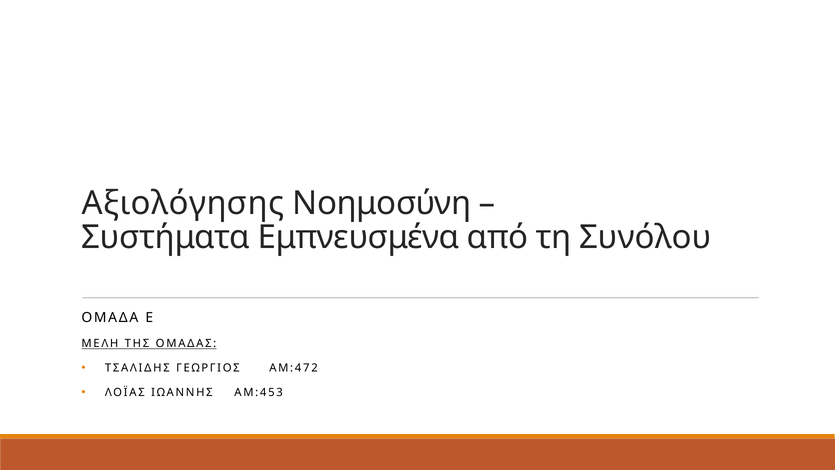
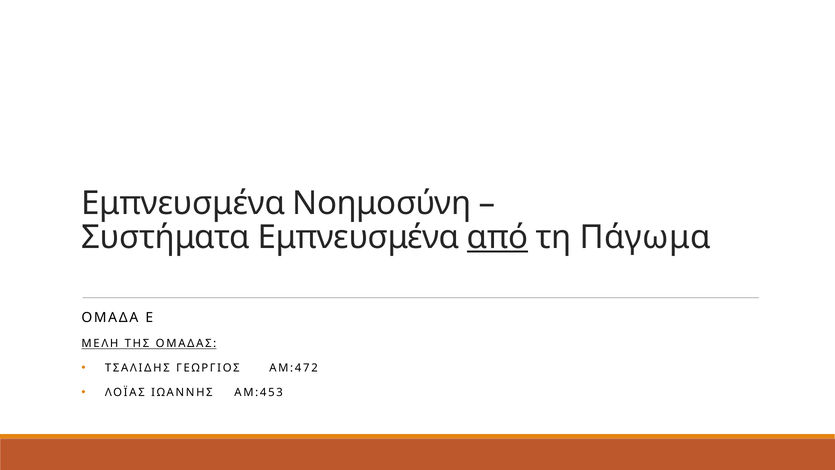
Αξιολόγησης: Αξιολόγησης -> Εμπνευσμένα (183, 203)
από underline: none -> present (498, 237)
Συνόλου: Συνόλου -> Πάγωμα (645, 237)
